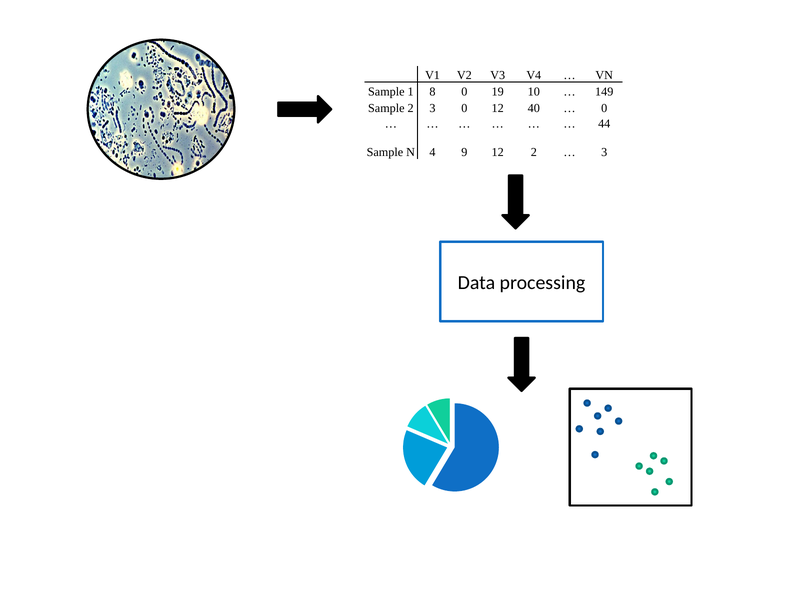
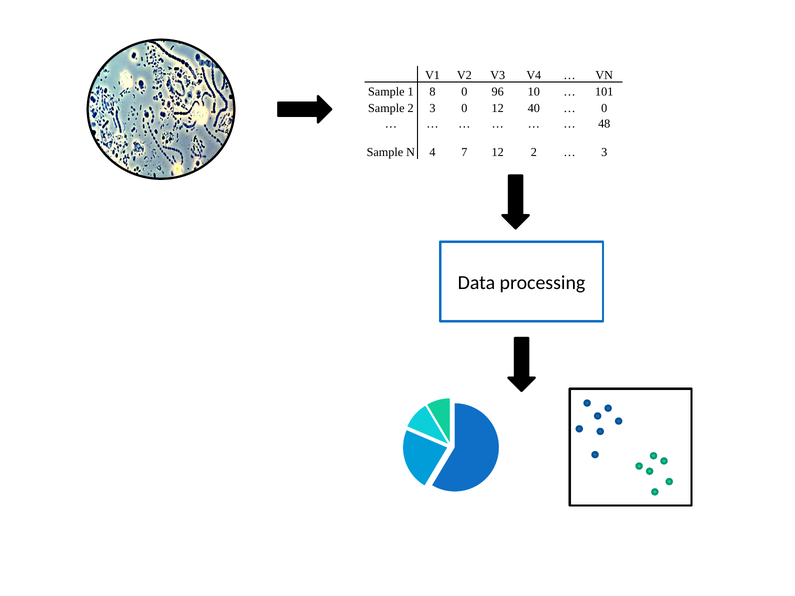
19: 19 -> 96 (498, 92)
149: 149 -> 101 (604, 92)
44: 44 -> 48 (604, 124)
9: 9 -> 7 (464, 152)
